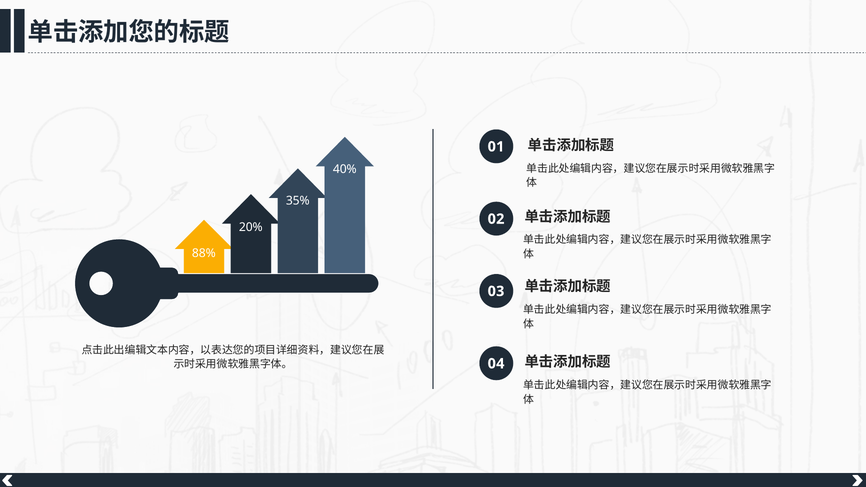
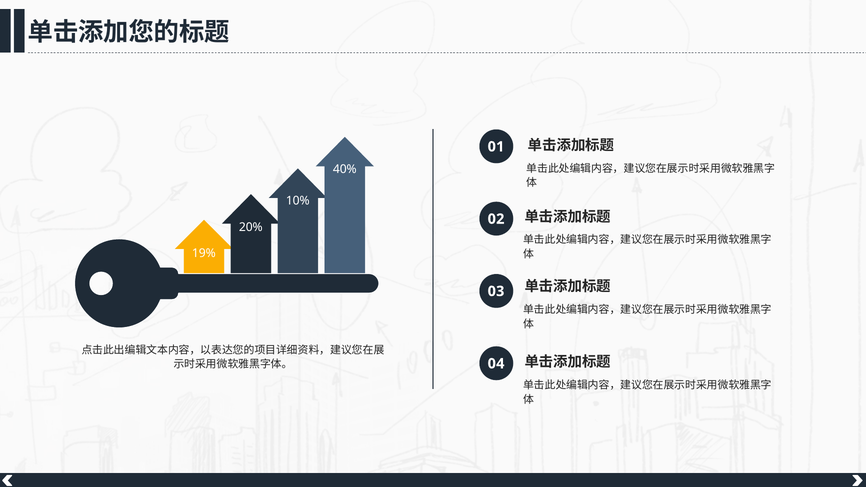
35%: 35% -> 10% (298, 201)
88%: 88% -> 19% (204, 253)
